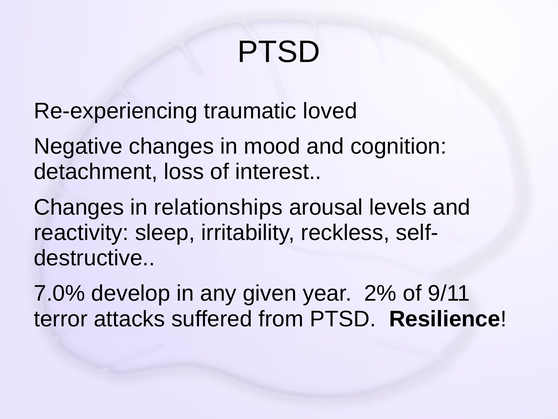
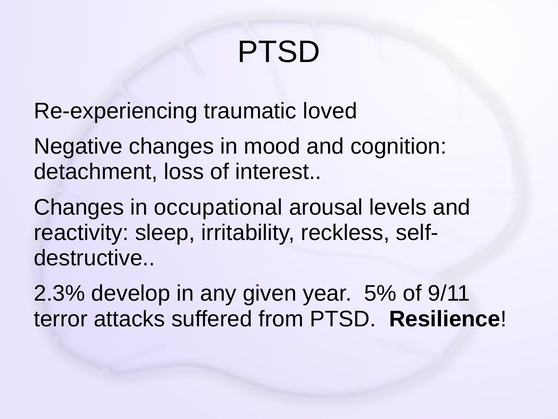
relationships: relationships -> occupational (218, 207)
7.0%: 7.0% -> 2.3% (59, 293)
2%: 2% -> 5% (380, 293)
